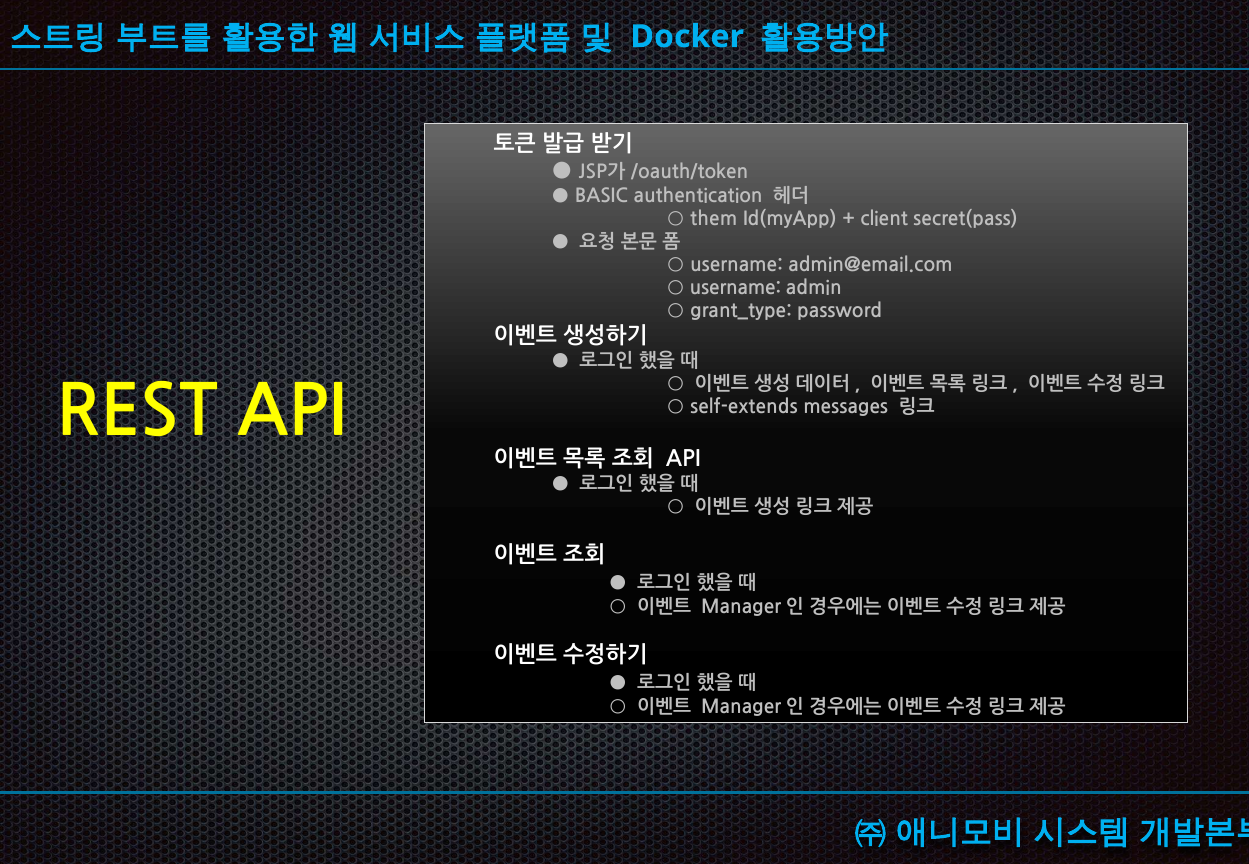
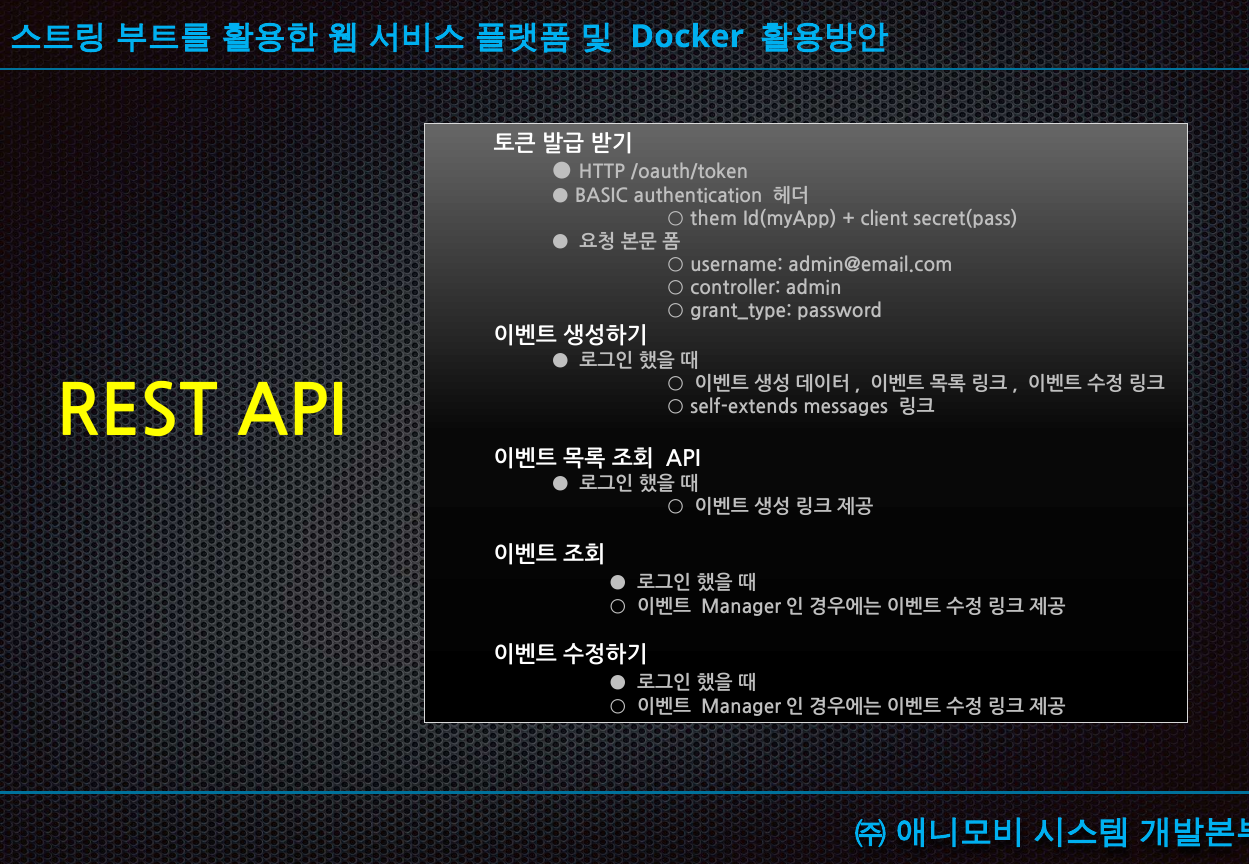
JSP가: JSP가 -> HTTP (602, 172)
username: username -> controller (735, 288)
